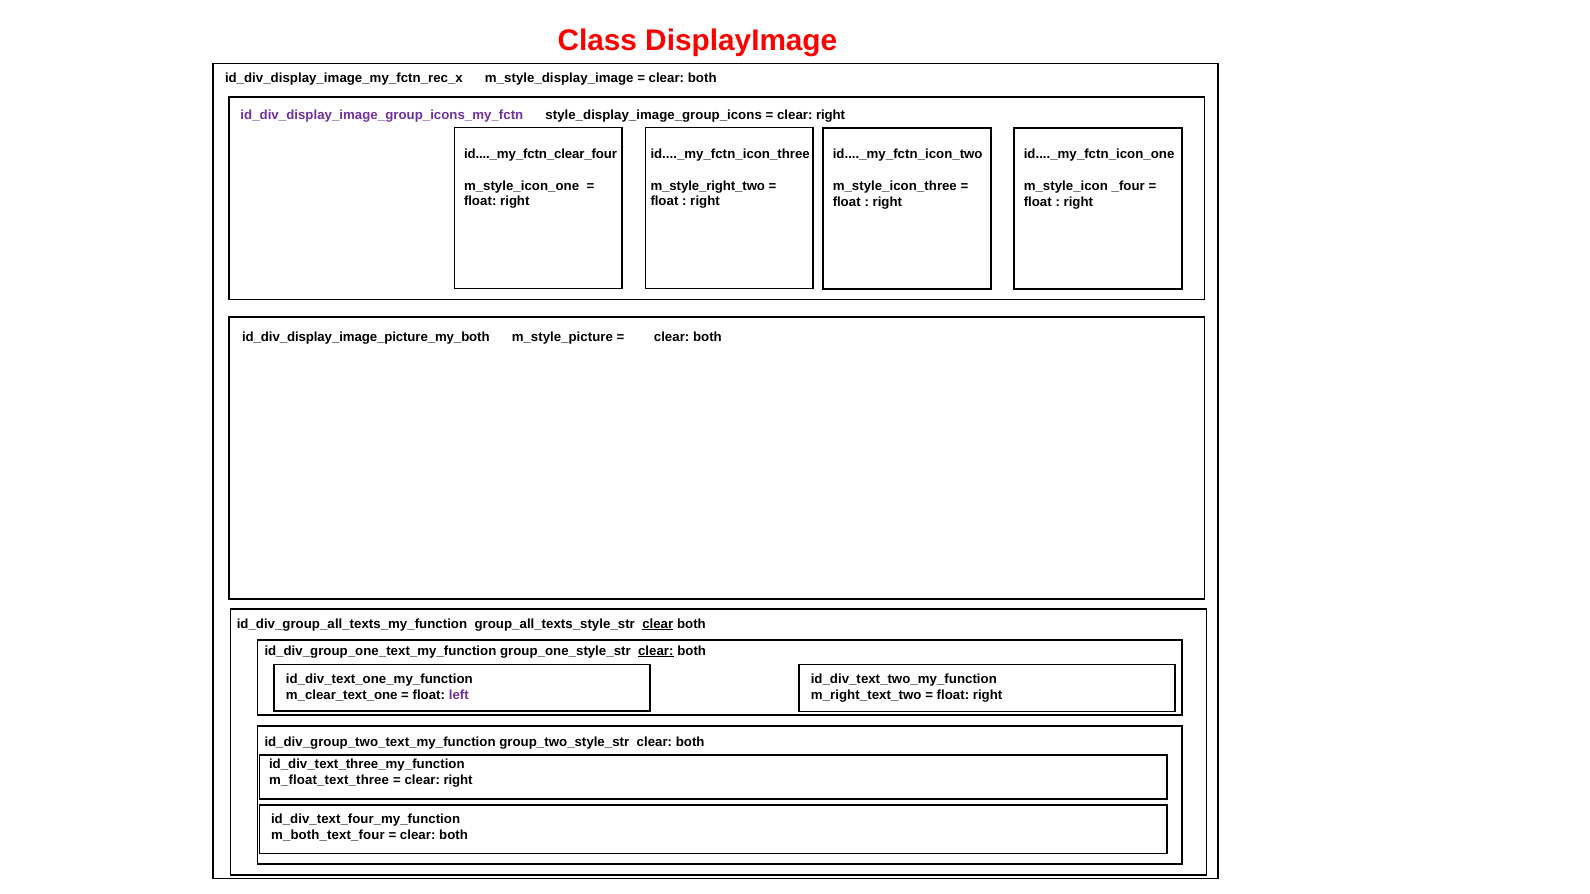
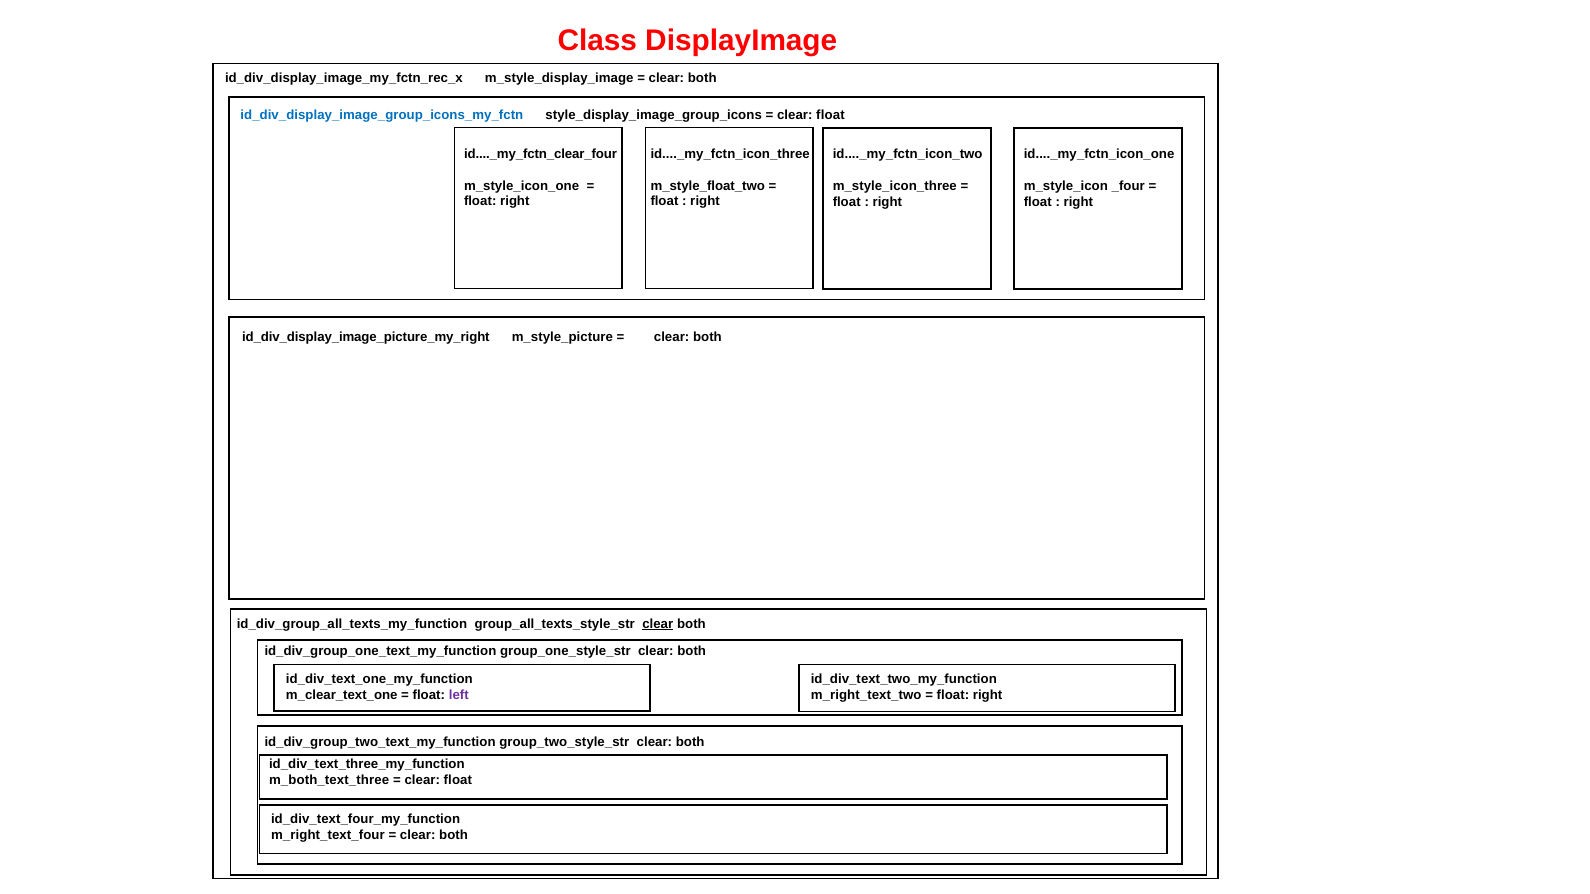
id_div_display_image_group_icons_my_fctn colour: purple -> blue (382, 115)
right: right -> float (830, 115)
m_style_right_two: m_style_right_two -> m_style_float_two (708, 186)
id_div_display_image_picture_my_both: id_div_display_image_picture_my_both -> id_div_display_image_picture_my_right (366, 337)
clear underline: present -> none (656, 651)
m_float_text_three: m_float_text_three -> m_both_text_three (329, 781)
right: right -> float (458, 781)
m_both_text_four: m_both_text_four -> m_right_text_four (328, 836)
